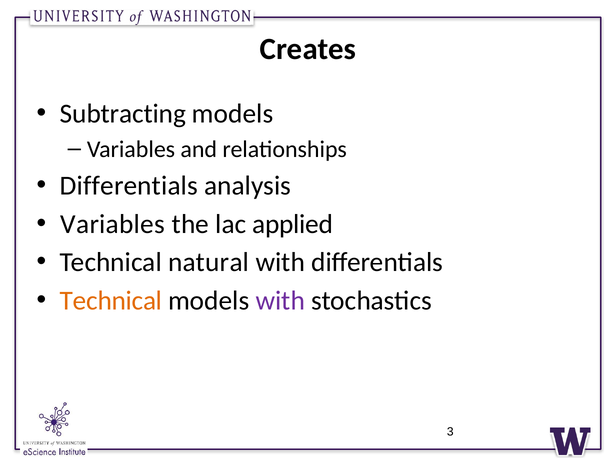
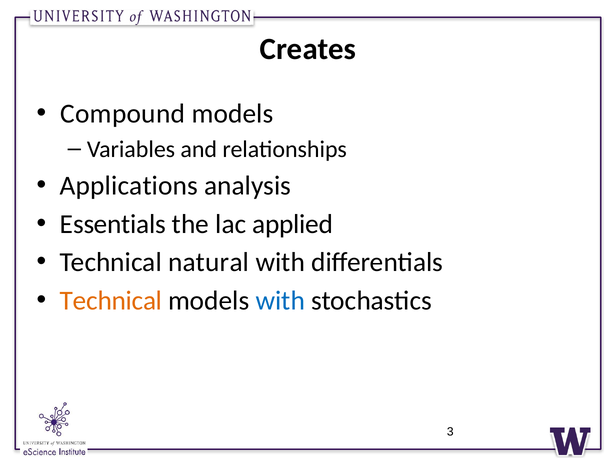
Subtracting: Subtracting -> Compound (123, 114)
Differentials: Differentials -> Applications (129, 186)
Variables: Variables -> Essentials (113, 224)
with colour: purple -> blue (280, 301)
